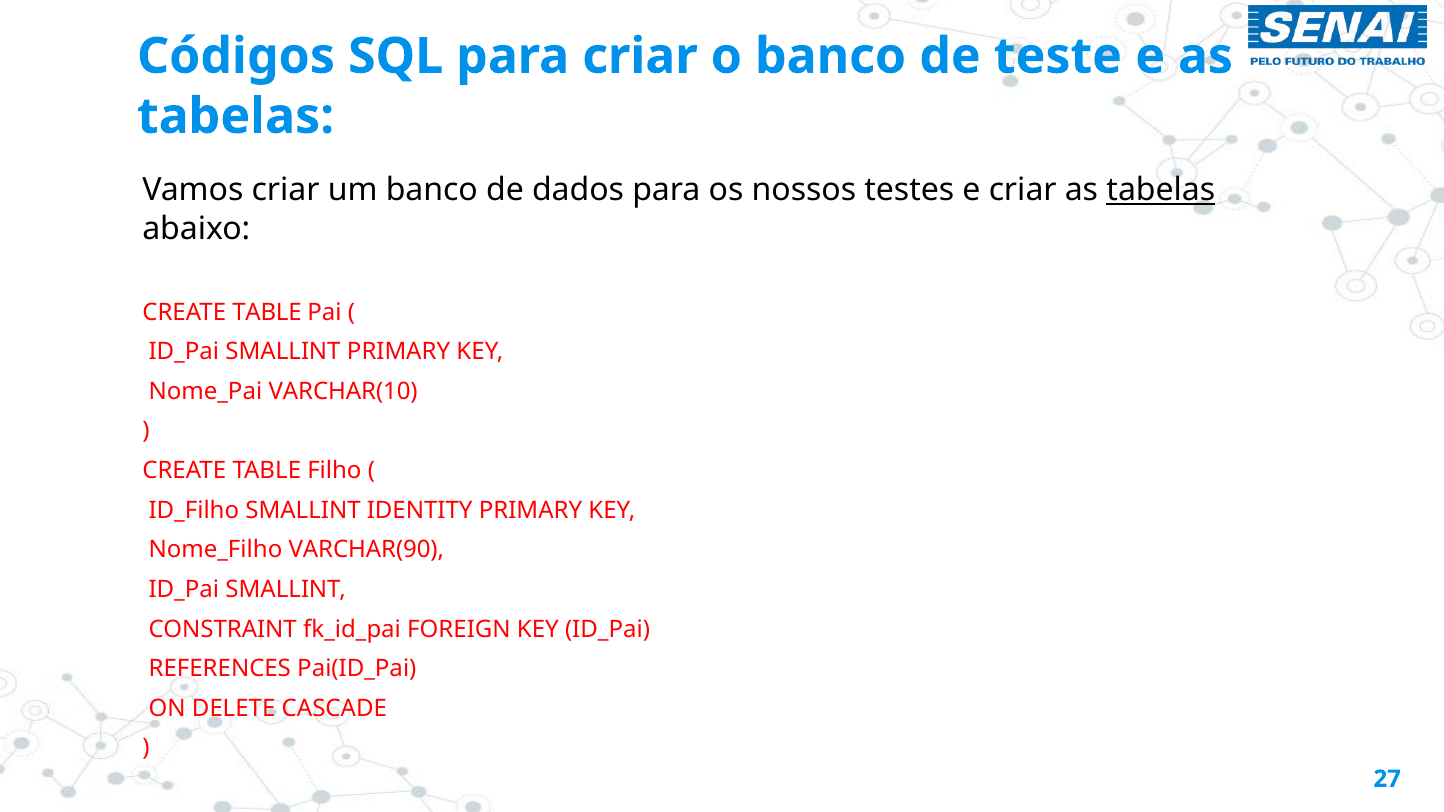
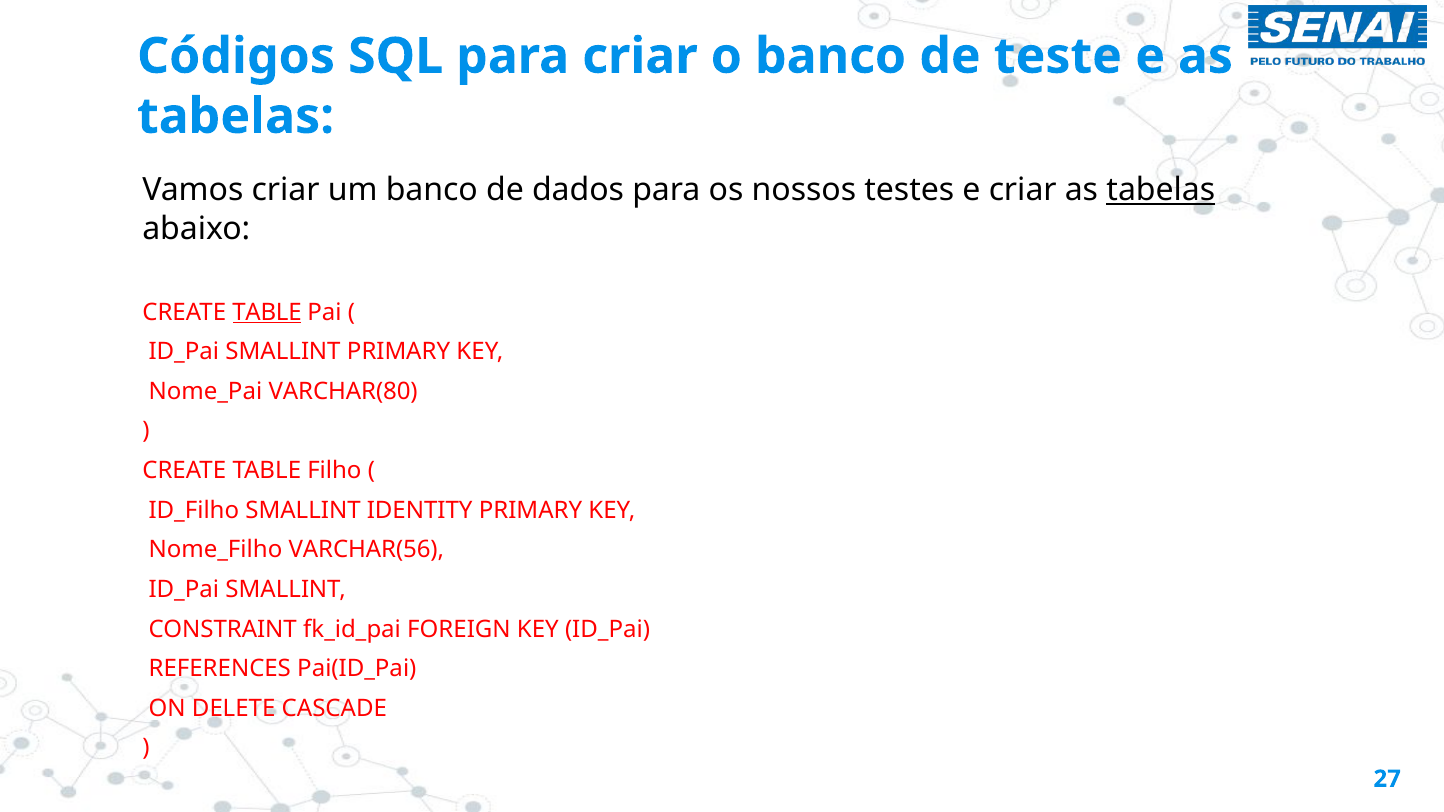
TABLE underline: none -> present (267, 312)
VARCHAR(10: VARCHAR(10 -> VARCHAR(80 (343, 392)
VARCHAR(90: VARCHAR(90 -> VARCHAR(56 (366, 550)
